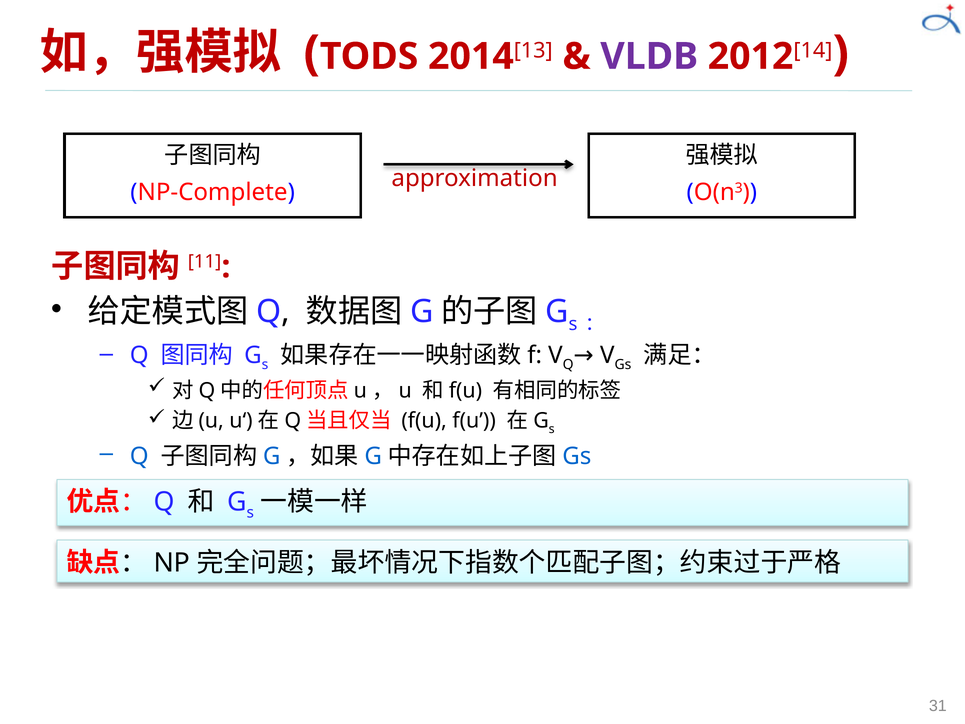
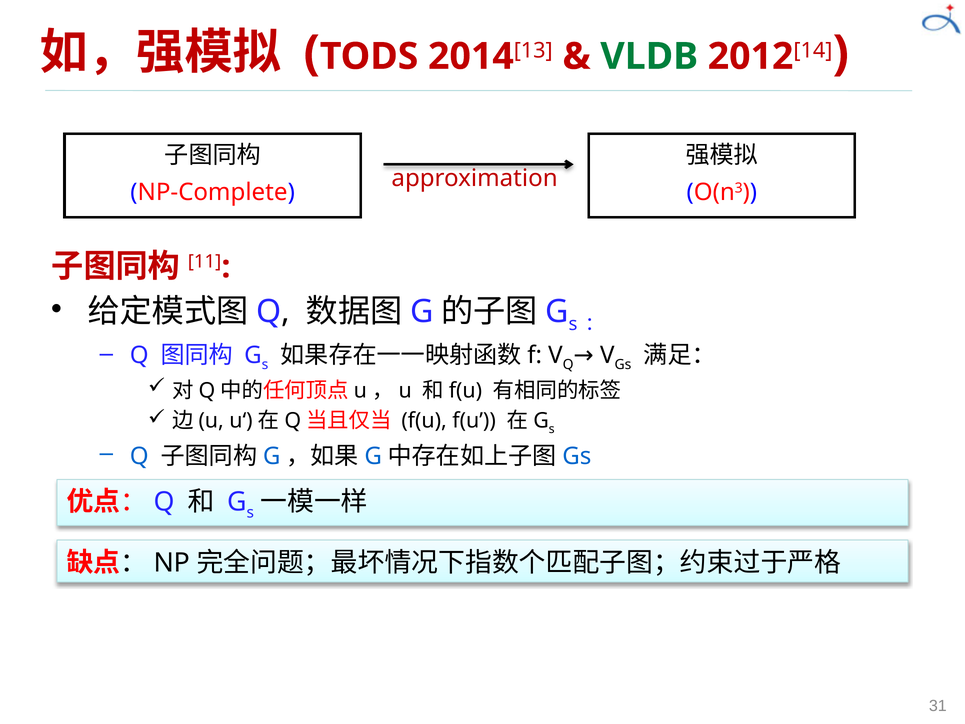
VLDB colour: purple -> green (649, 56)
